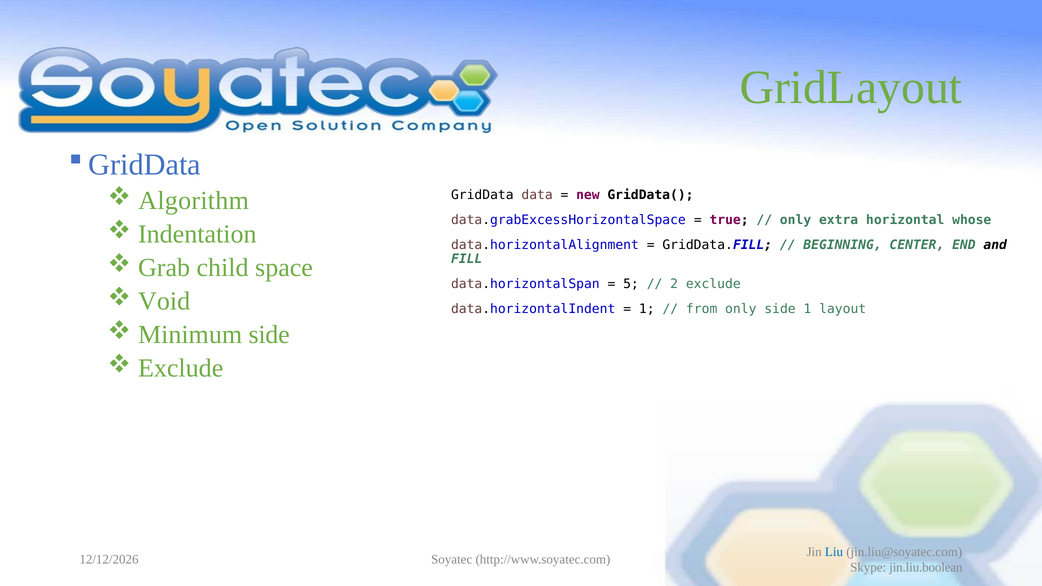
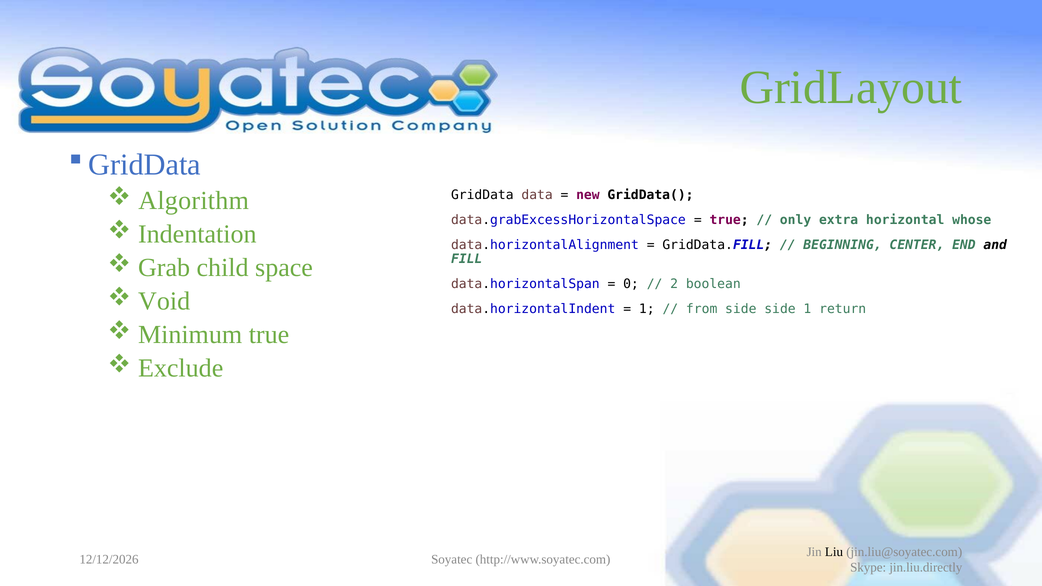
5: 5 -> 0 (631, 284)
2 exclude: exclude -> boolean (713, 284)
from only: only -> side (741, 309)
layout: layout -> return (843, 309)
Minimum side: side -> true (269, 335)
Liu colour: blue -> black (834, 552)
jin.liu.boolean: jin.liu.boolean -> jin.liu.directly (926, 568)
